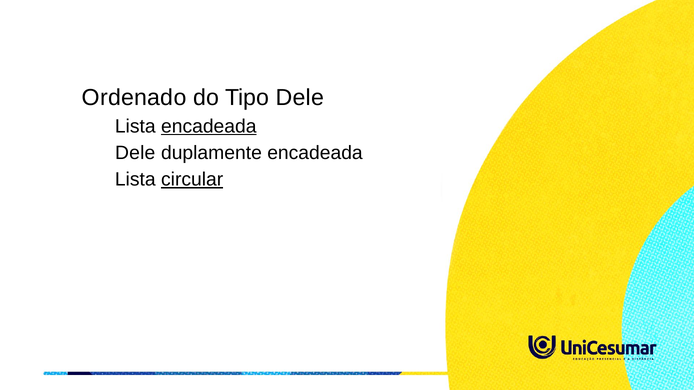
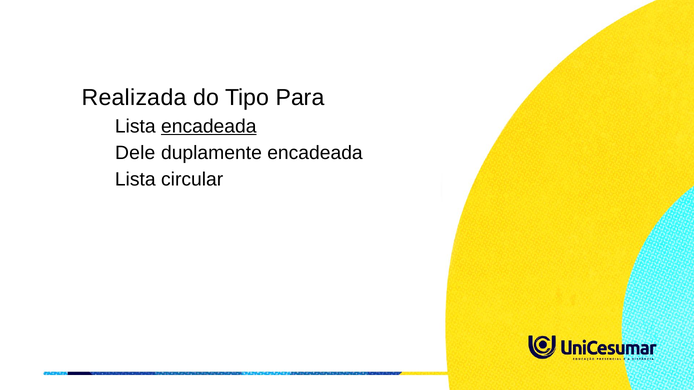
Ordenado: Ordenado -> Realizada (134, 98)
Tipo Dele: Dele -> Para (300, 98)
circular underline: present -> none (192, 180)
